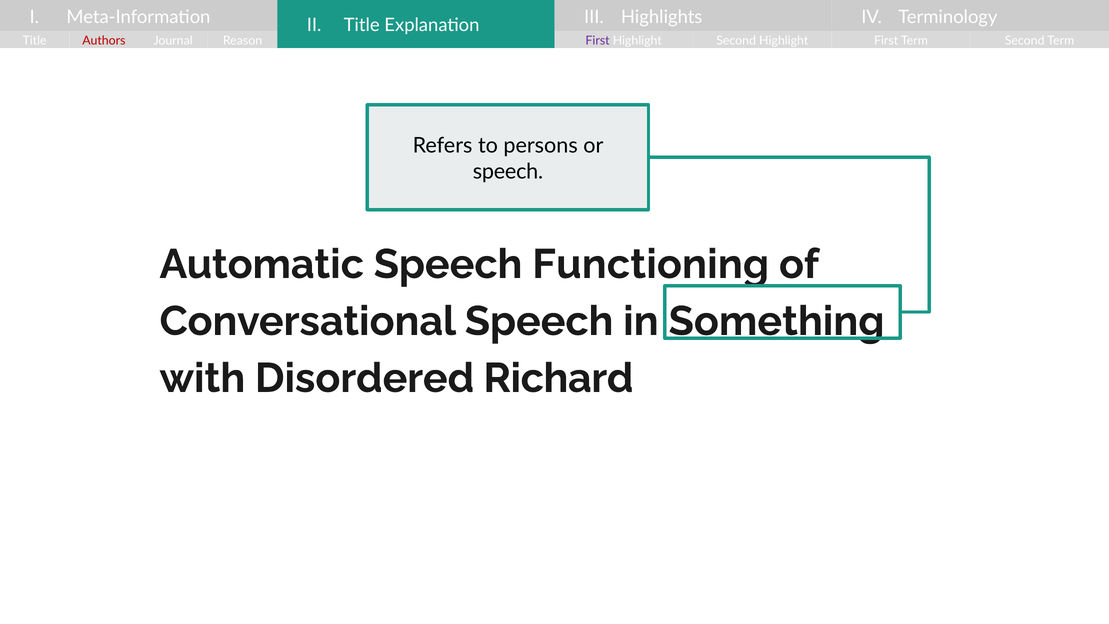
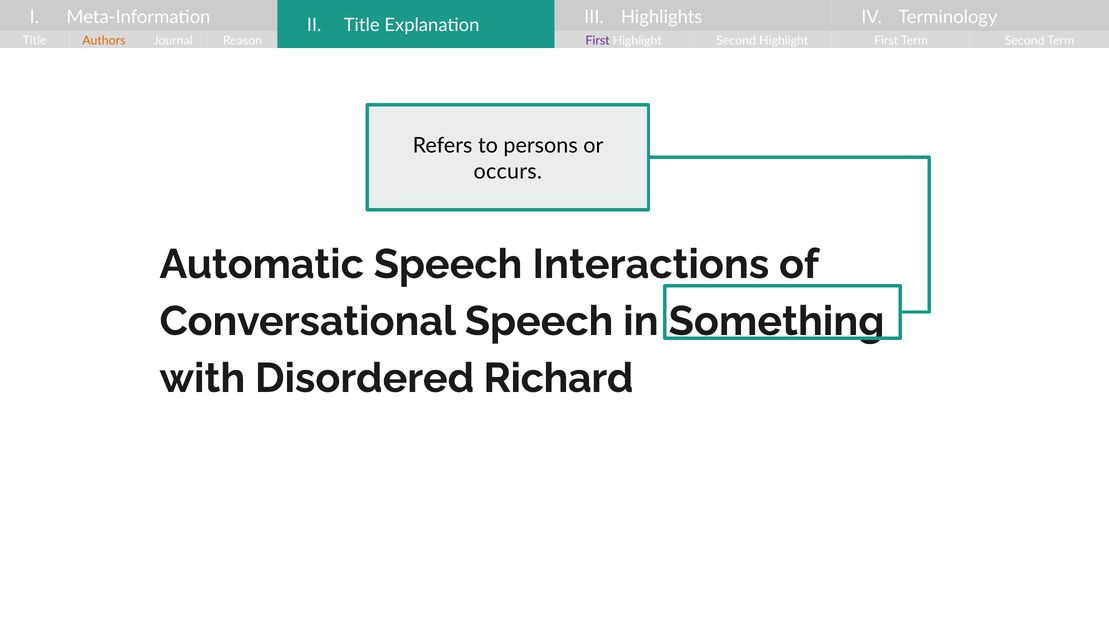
Authors colour: red -> orange (104, 41)
speech: speech -> occurs (508, 172)
Functioning: Functioning -> Interactions (651, 264)
